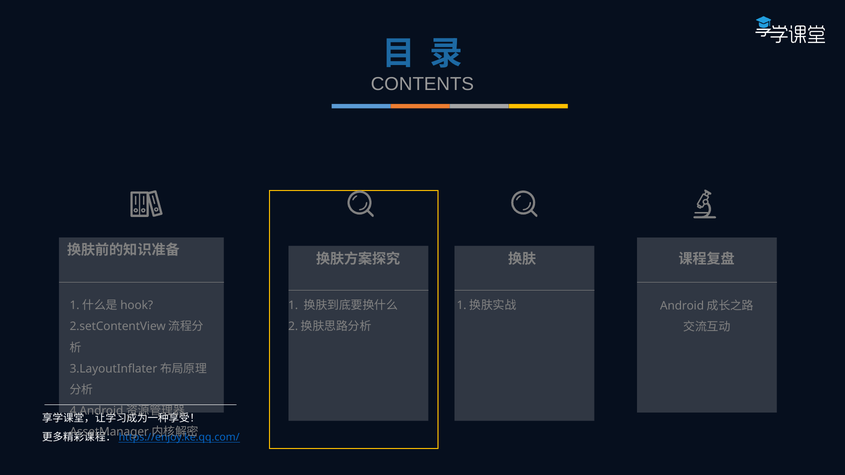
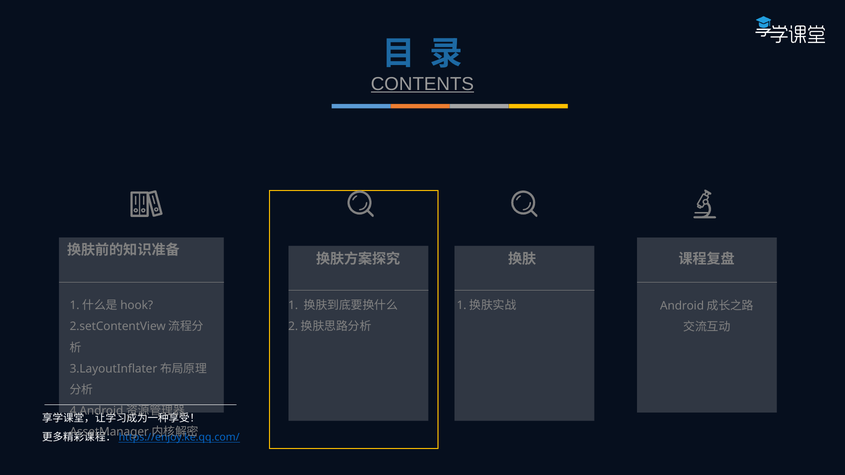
CONTENTS underline: none -> present (422, 84)
